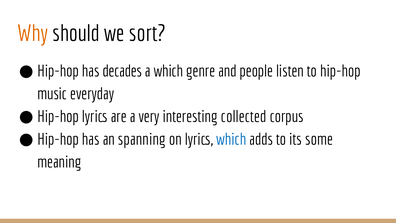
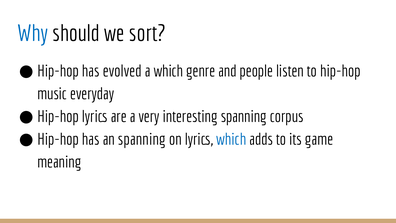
Why colour: orange -> blue (33, 33)
decades: decades -> evolved (122, 71)
interesting collected: collected -> spanning (244, 117)
some: some -> game (319, 139)
